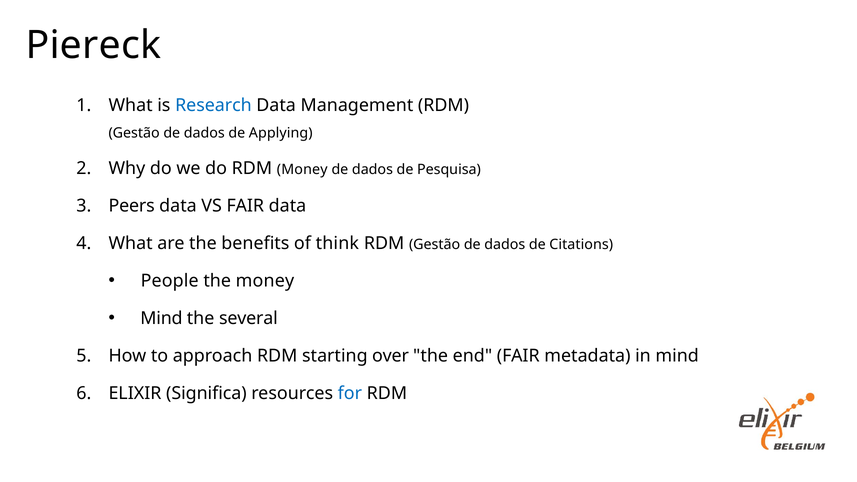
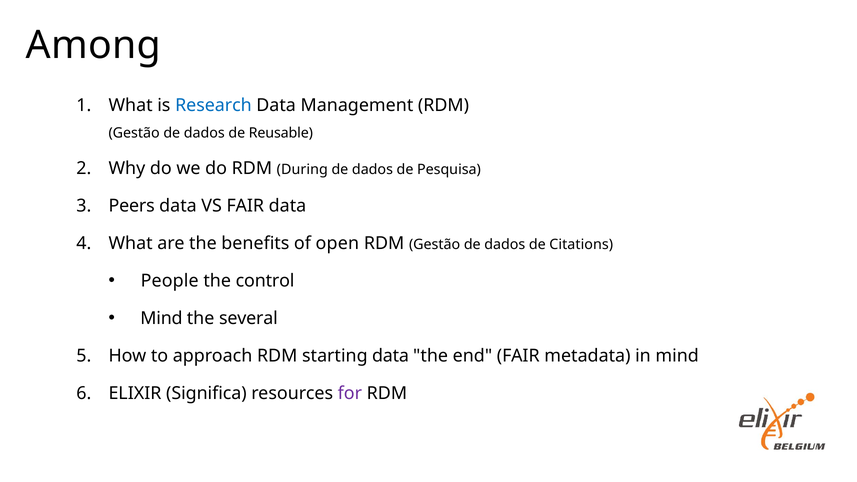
Piereck: Piereck -> Among (93, 45)
Applying: Applying -> Reusable (281, 133)
RDM Money: Money -> During (302, 170)
think: think -> open (337, 244)
the money: money -> control (265, 281)
starting over: over -> data (390, 356)
for colour: blue -> purple (350, 394)
